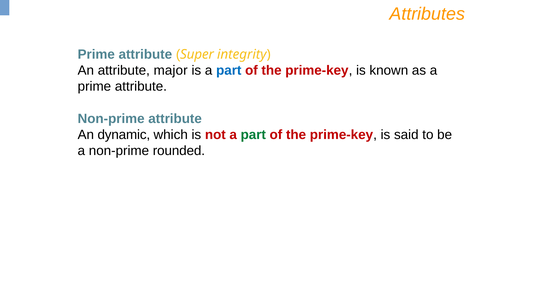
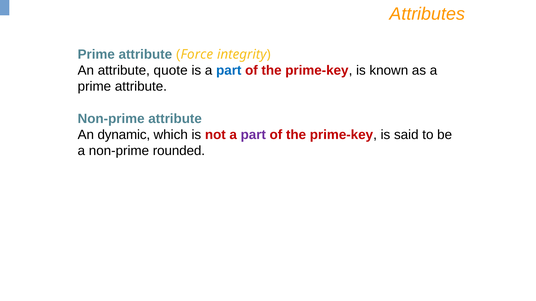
Super: Super -> Force (197, 54)
major: major -> quote (171, 71)
part colour: green -> purple (253, 135)
